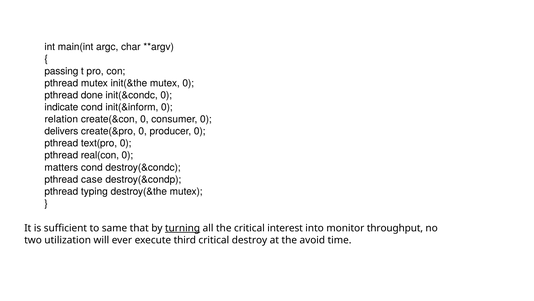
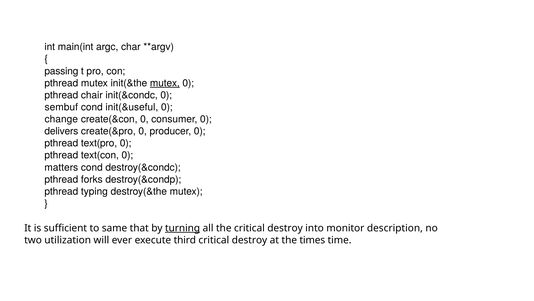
mutex underline: none -> present (165, 83)
done: done -> chair (92, 95)
indicate: indicate -> sembuf (61, 107)
init(&inform: init(&inform -> init(&useful (132, 107)
relation: relation -> change (61, 119)
real(con: real(con -> text(con (100, 155)
case: case -> forks (92, 179)
the critical interest: interest -> destroy (285, 228)
throughput: throughput -> description (395, 228)
avoid: avoid -> times (312, 240)
